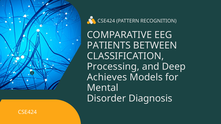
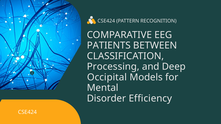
Achieves: Achieves -> Occipital (107, 77)
Diagnosis: Diagnosis -> Efficiency (150, 99)
